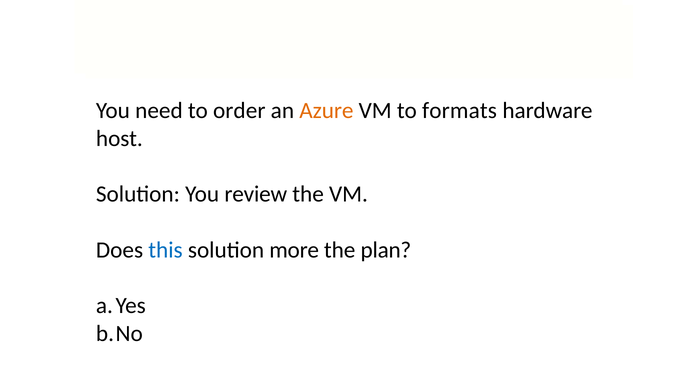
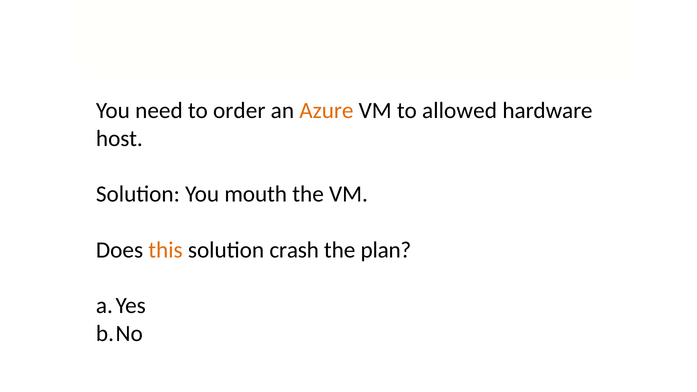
formats: formats -> allowed (460, 111)
review: review -> mouth (256, 194)
this colour: blue -> orange (165, 250)
more: more -> crash (294, 250)
